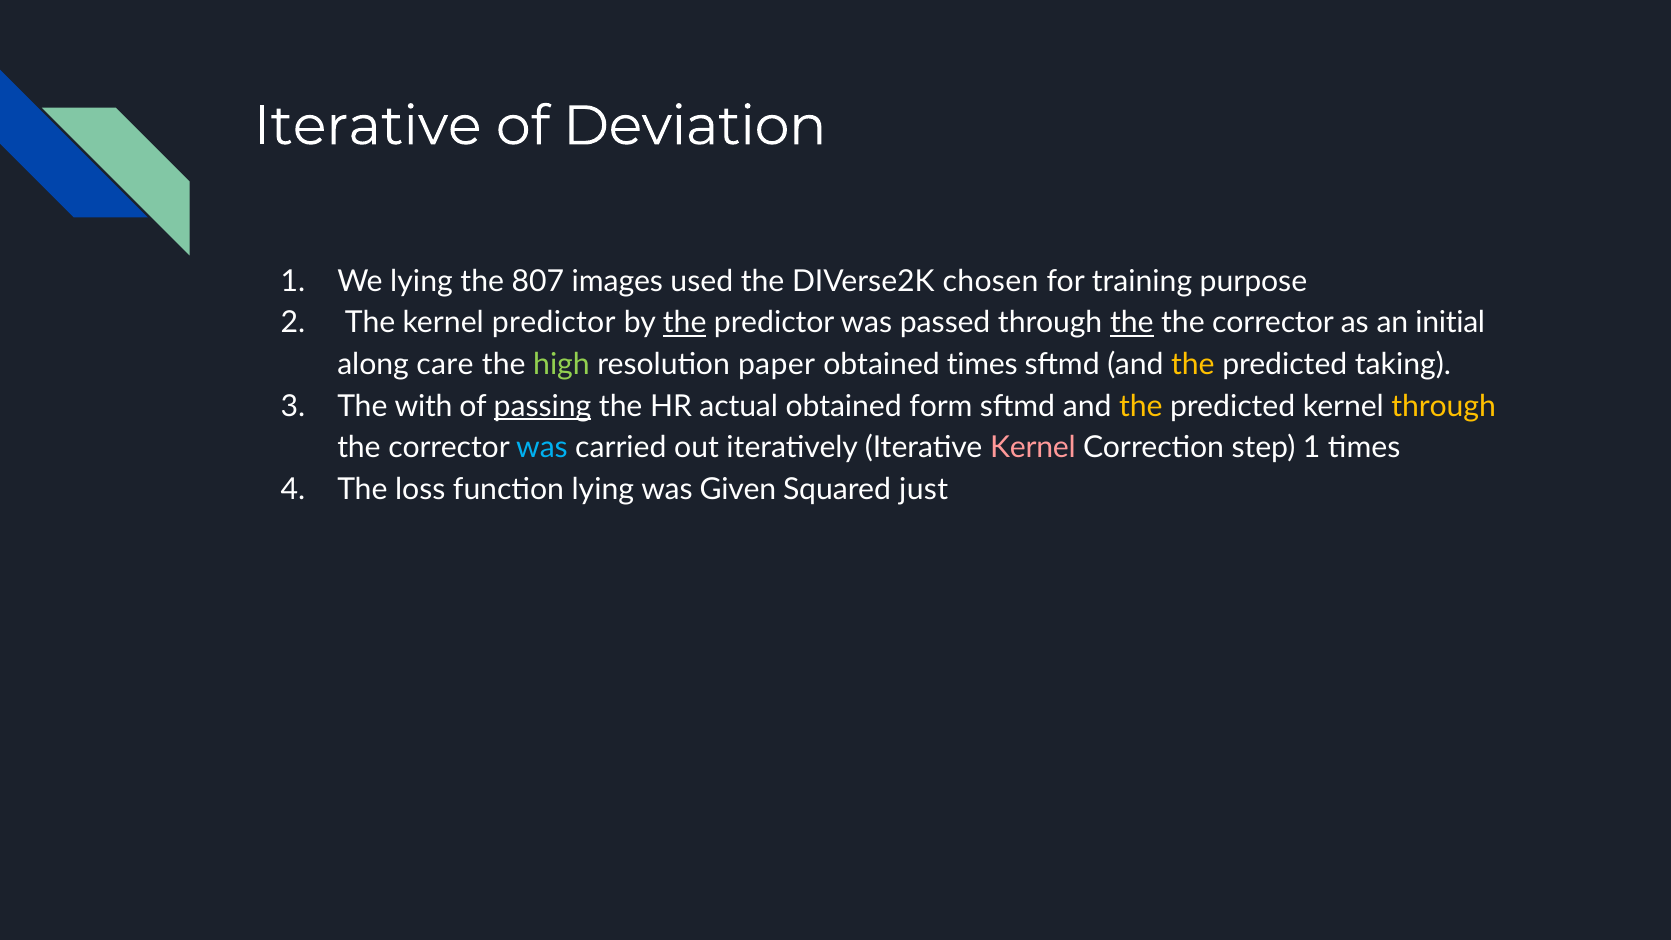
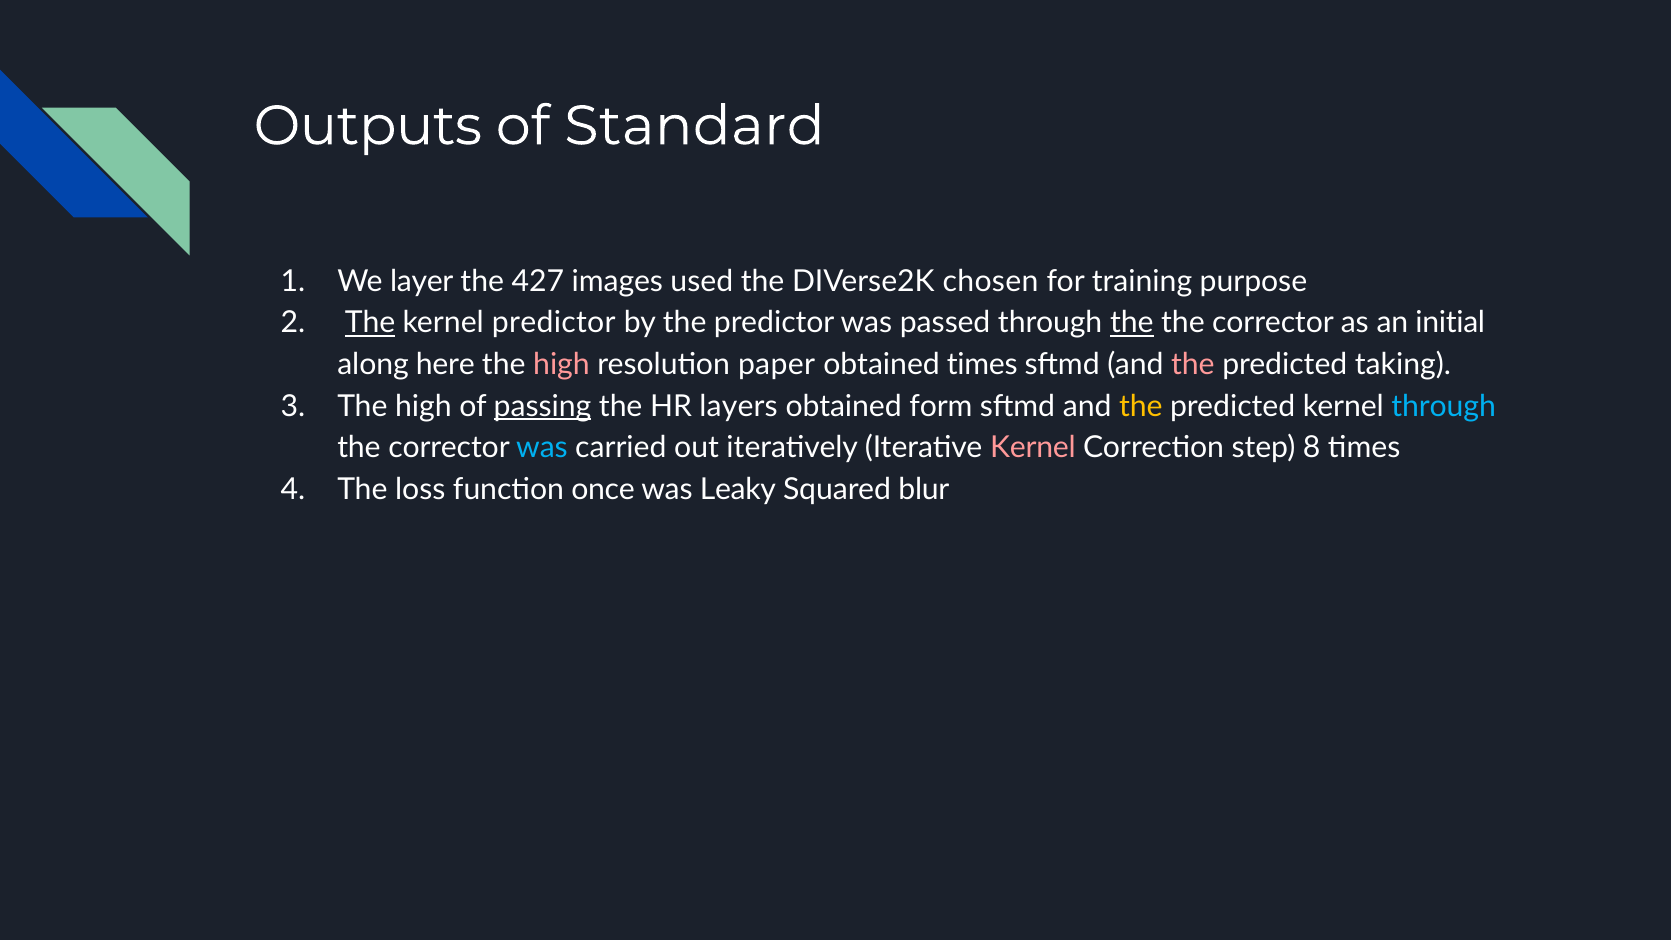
Iterative: Iterative -> Outputs (368, 126)
Deviation: Deviation -> Standard (694, 126)
We lying: lying -> layer (422, 281)
807: 807 -> 427 (538, 281)
The underline: none -> present (370, 323)
the underline: present -> none (685, 323)
care: care -> here (445, 365)
high colour: light green -> pink (561, 365)
the colour: yellow -> pink (1193, 365)
with: with -> high (423, 406)
actual: actual -> layers (739, 406)
through colour: yellow -> light blue (1444, 406)
step 1: 1 -> 8 (1312, 448)
function lying: lying -> once (603, 490)
Given: Given -> Leaky (738, 490)
just: just -> blur (924, 490)
